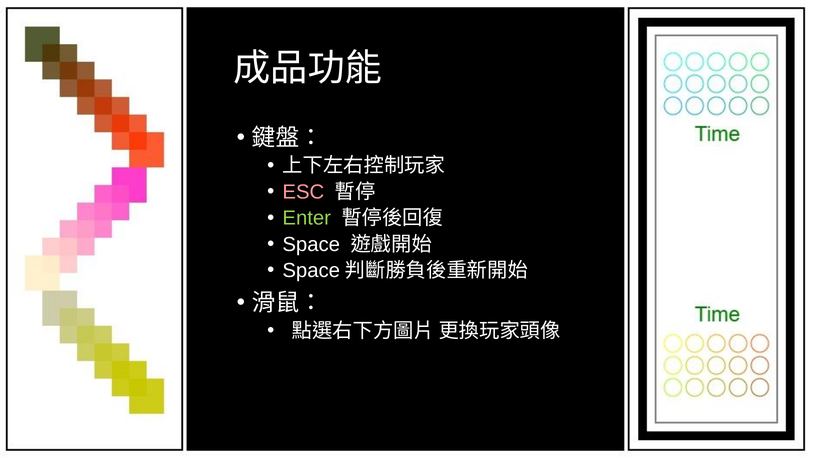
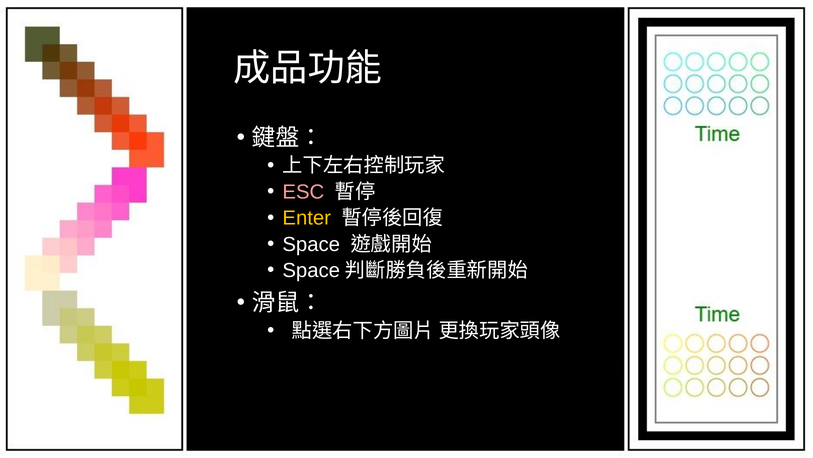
Enter colour: light green -> yellow (307, 218)
